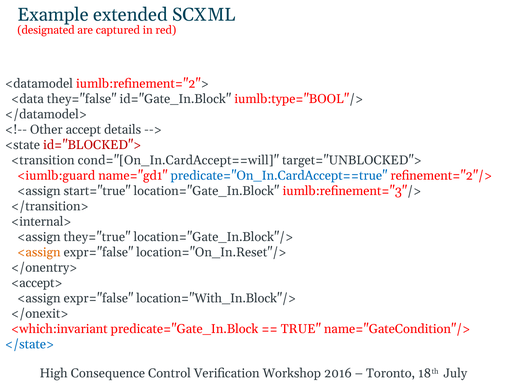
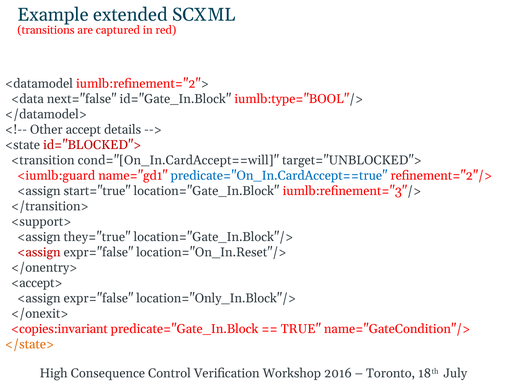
designated: designated -> transitions (46, 30)
they="false: they="false -> next="false (82, 99)
<internal>: <internal> -> <support> (41, 221)
<assign colour: orange -> red (39, 252)
location="With_In.Block"/>: location="With_In.Block"/> -> location="Only_In.Block"/> (216, 298)
<which:invariant: <which:invariant -> <copies:invariant (59, 328)
</state> colour: blue -> orange (30, 344)
